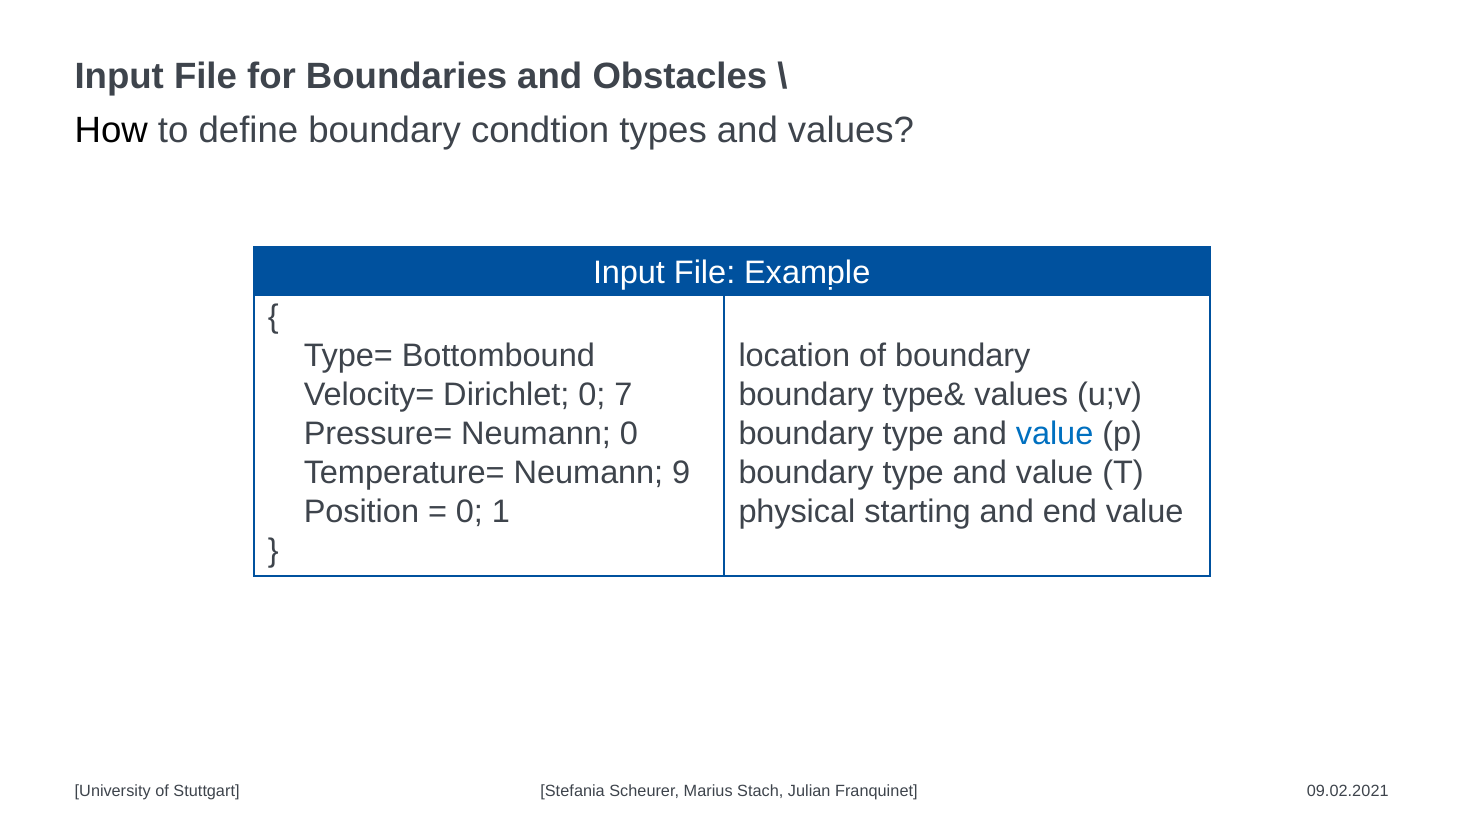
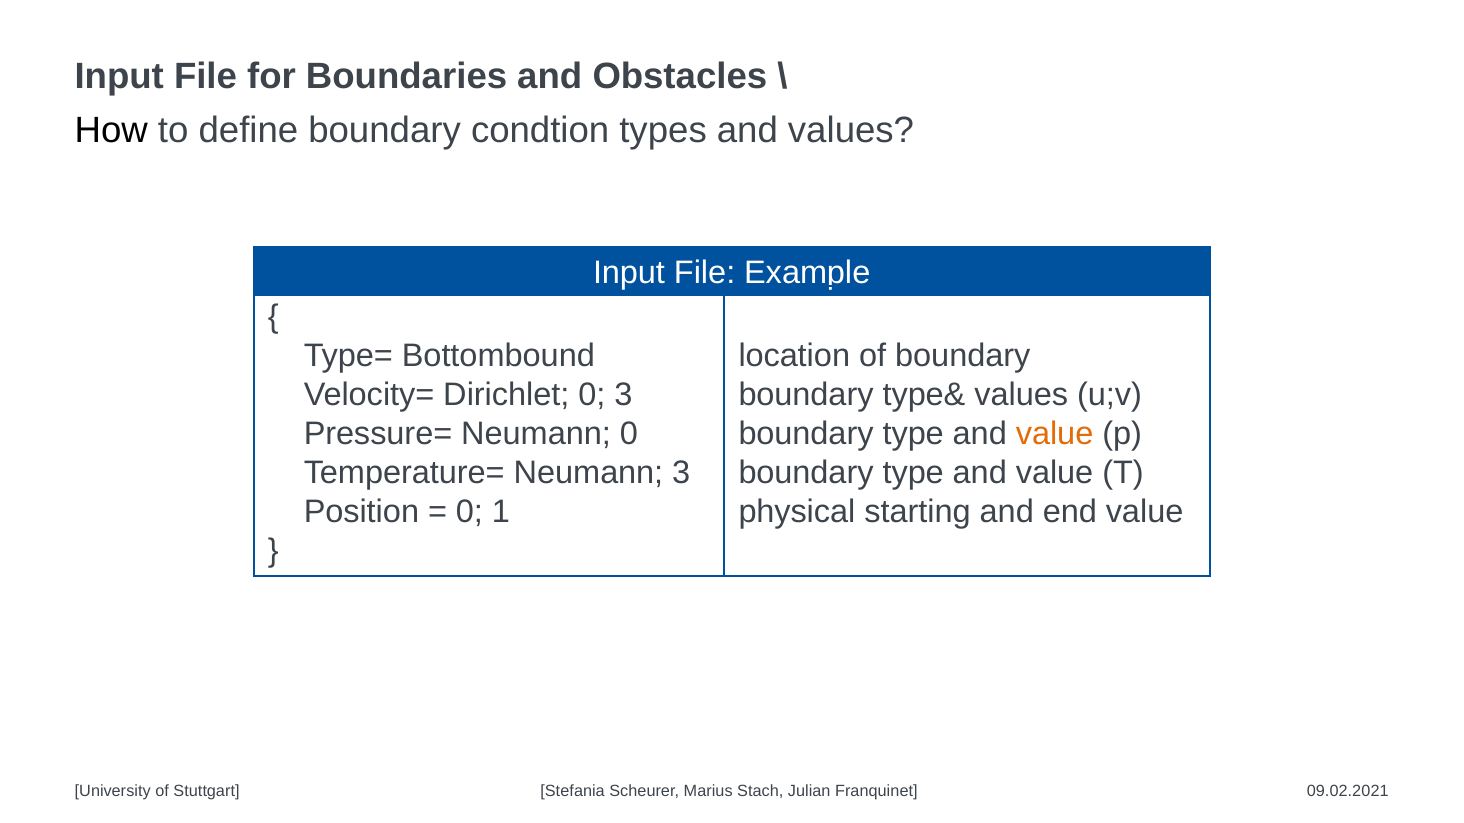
0 7: 7 -> 3 (623, 395)
value colour: blue -> orange (1055, 434)
Neumann 9: 9 -> 3 (681, 473)
